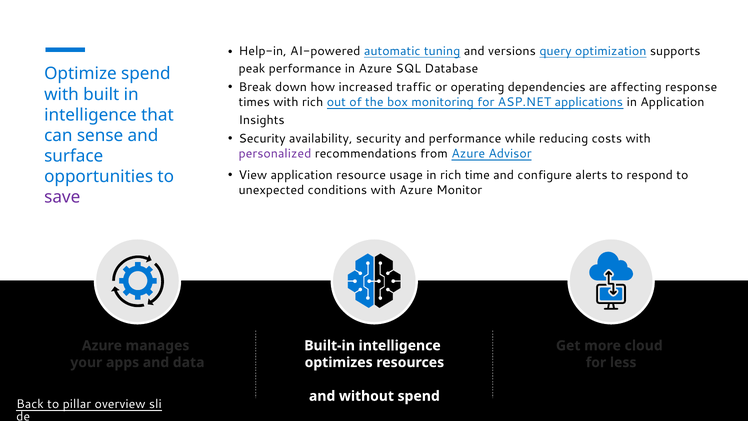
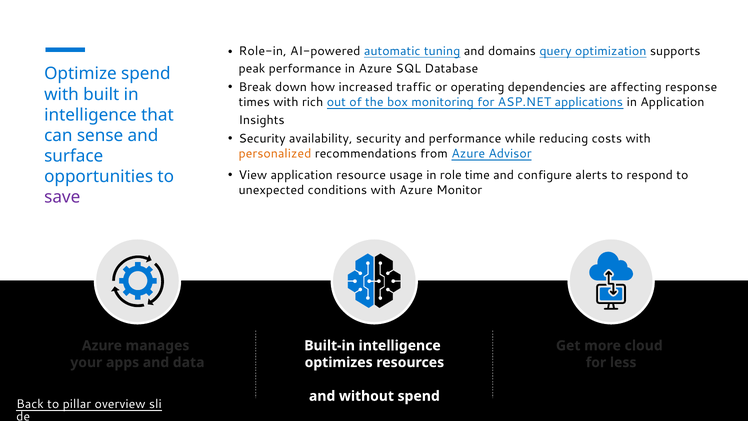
Help-in: Help-in -> Role-in (263, 51)
versions: versions -> domains (512, 51)
personalized colour: purple -> orange (275, 154)
in rich: rich -> role (451, 175)
